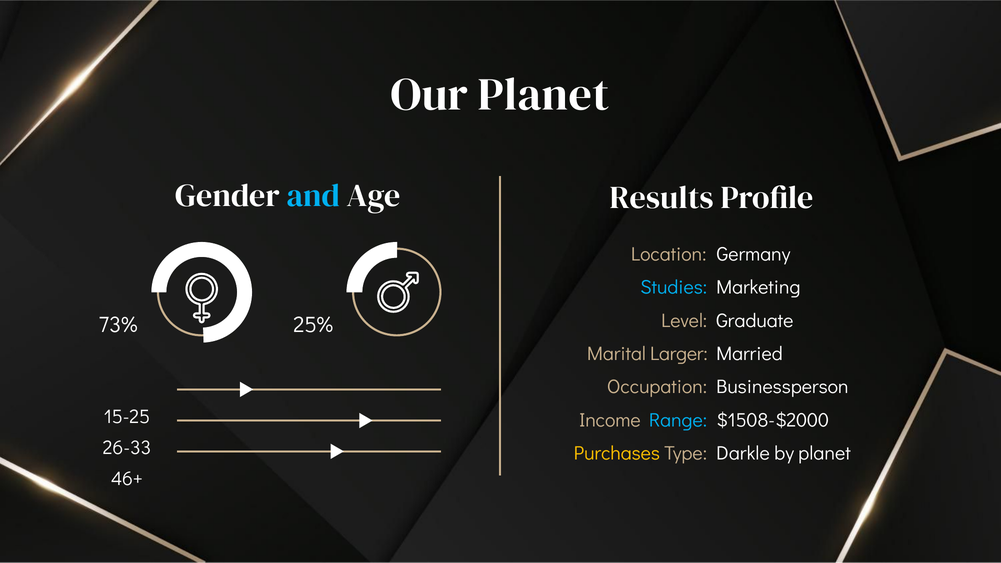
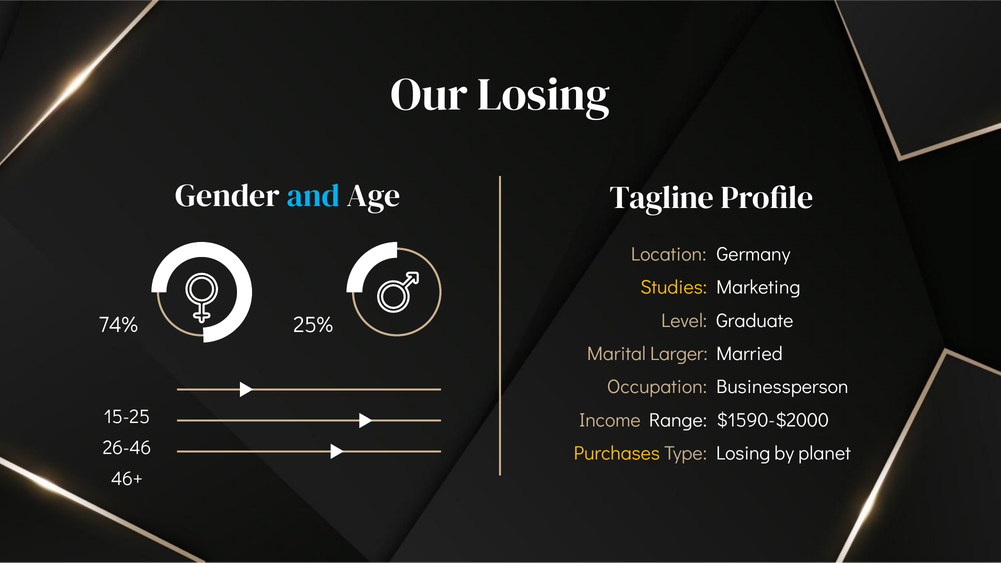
Our Planet: Planet -> Losing (544, 95)
Results: Results -> Tagline (662, 198)
Studies colour: light blue -> yellow (674, 287)
73%: 73% -> 74% (118, 325)
Range colour: light blue -> white (678, 420)
$1508-$2000: $1508-$2000 -> $1590-$2000 (773, 420)
26-33: 26-33 -> 26-46 (127, 448)
Type Darkle: Darkle -> Losing (743, 454)
